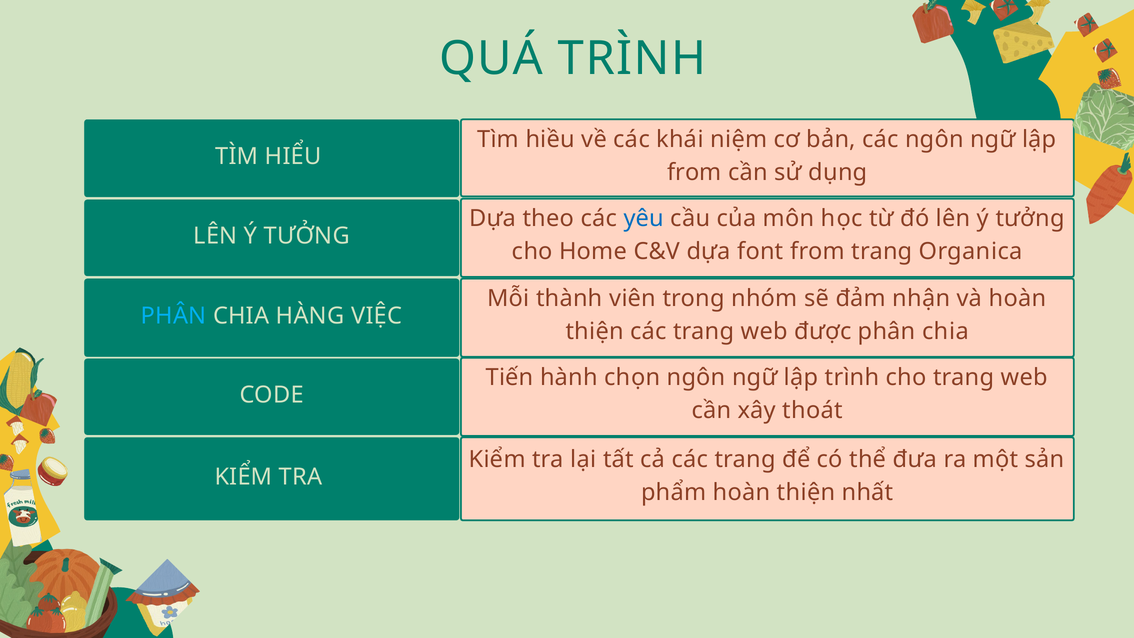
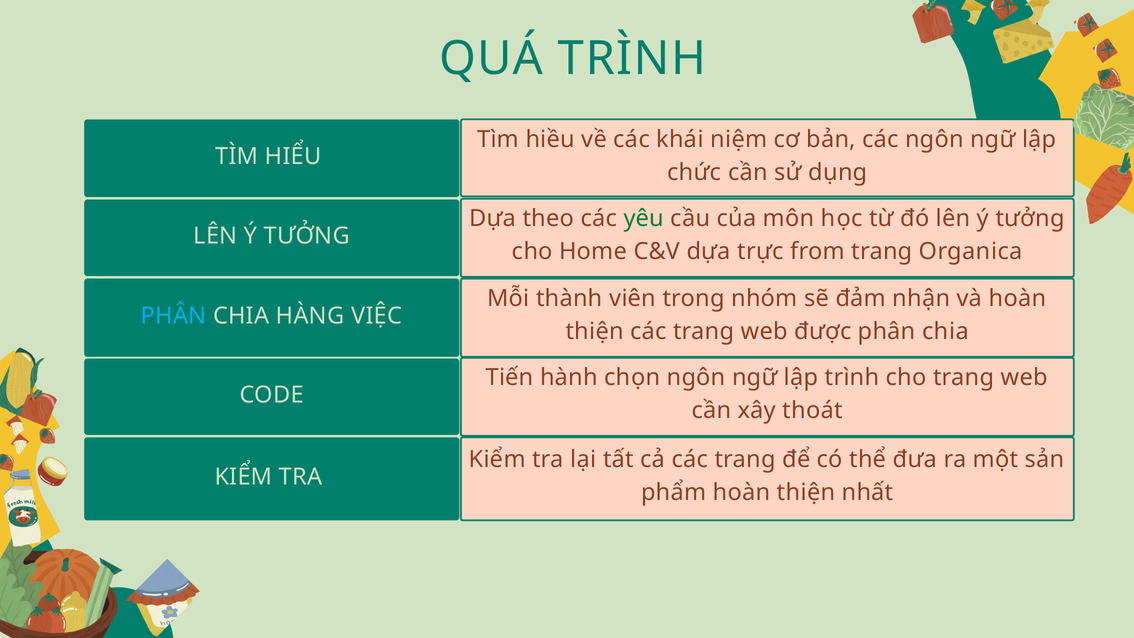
from: from -> chức (694, 173)
yêu colour: blue -> green (644, 218)
font: font -> trực (760, 251)
